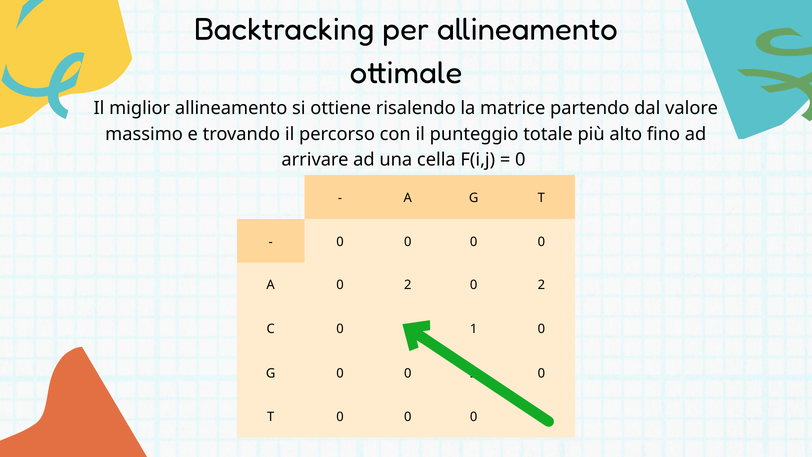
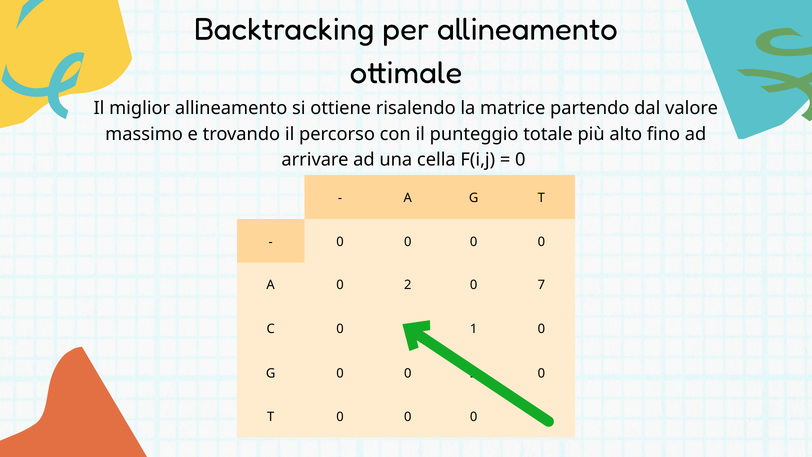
2 0 2: 2 -> 7 (541, 285)
